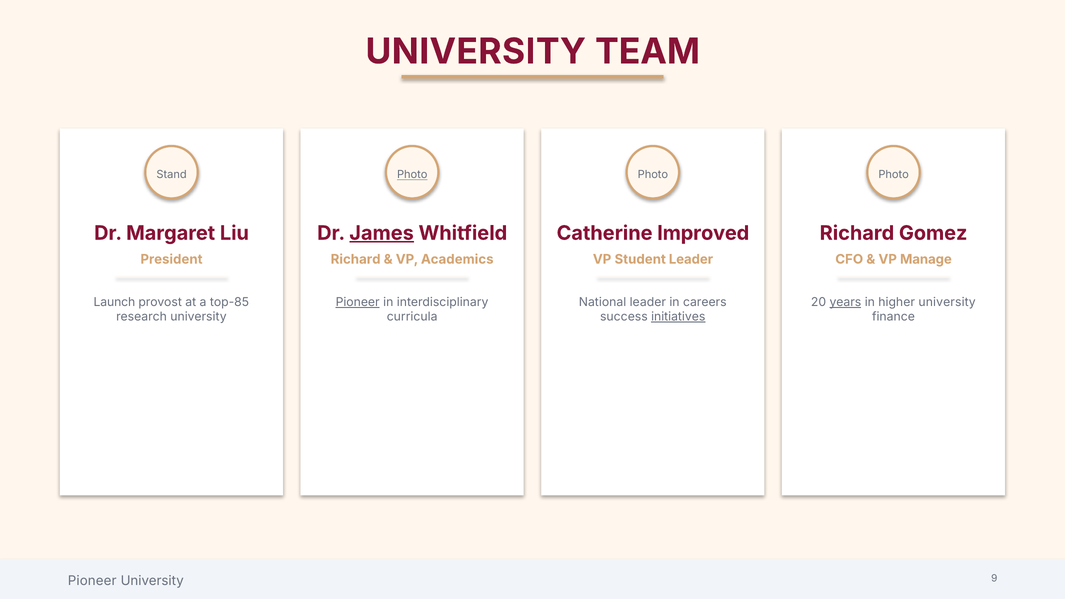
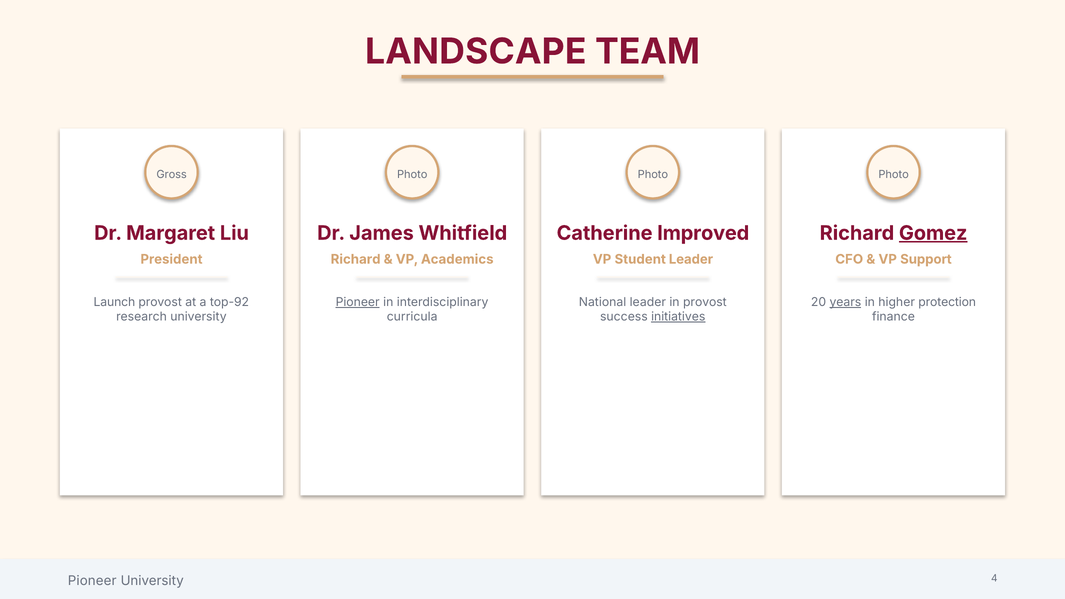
UNIVERSITY: UNIVERSITY -> LANDSCAPE (476, 52)
Stand: Stand -> Gross (172, 175)
Photo underline: present -> none (412, 175)
James underline: present -> none (382, 233)
Gomez underline: none -> present (933, 233)
Manage: Manage -> Support (926, 259)
top-85: top-85 -> top-92 (229, 302)
in careers: careers -> provost (705, 302)
higher university: university -> protection (947, 302)
9: 9 -> 4 (994, 578)
